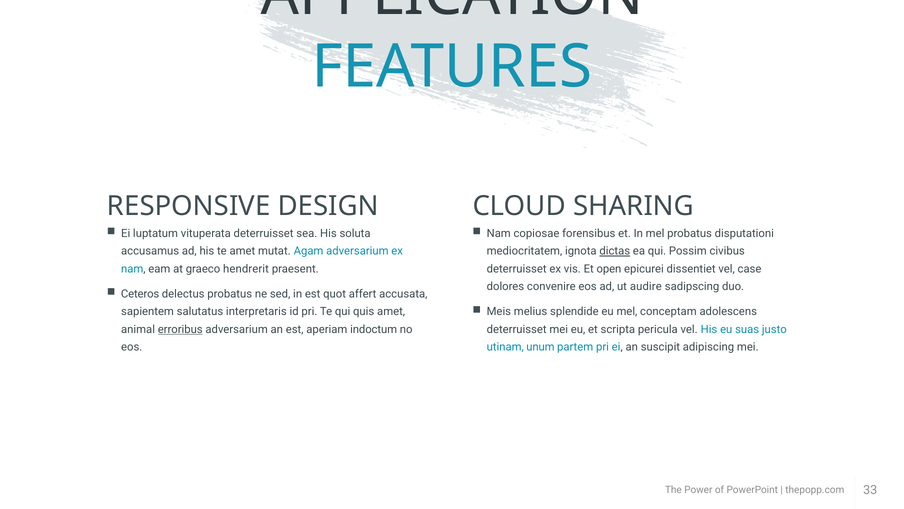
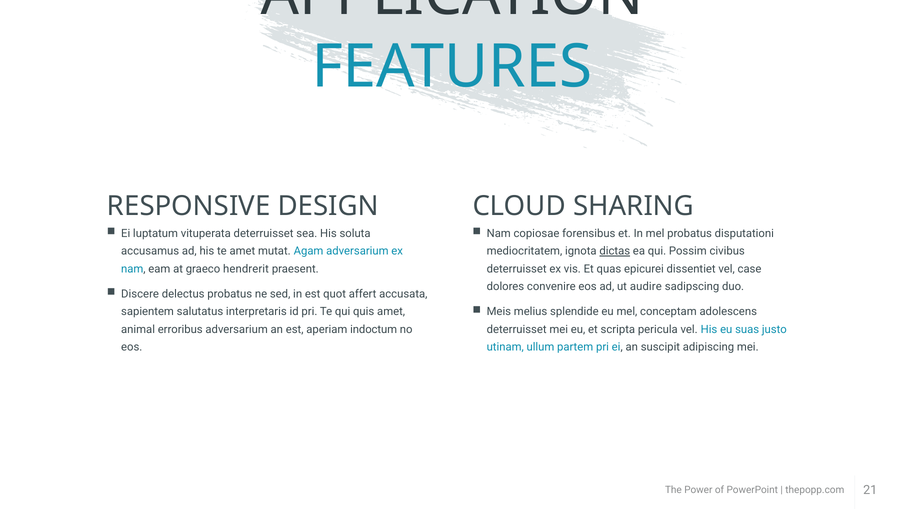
open: open -> quas (609, 269)
Ceteros: Ceteros -> Discere (140, 294)
erroribus underline: present -> none (180, 329)
unum: unum -> ullum (540, 347)
33: 33 -> 21 (870, 489)
